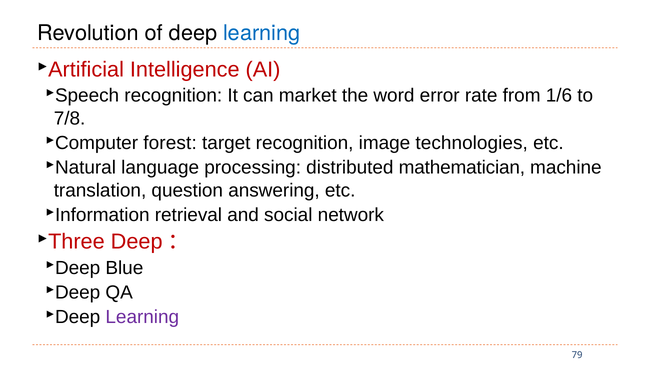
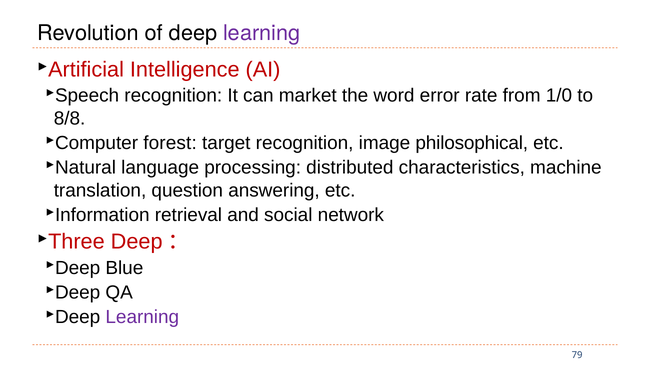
learning colour: blue -> purple (262, 33)
1/6: 1/6 -> 1/0 (559, 96)
7/8: 7/8 -> 8/8 (70, 119)
technologies: technologies -> philosophical (472, 143)
mathematician: mathematician -> characteristics (462, 168)
